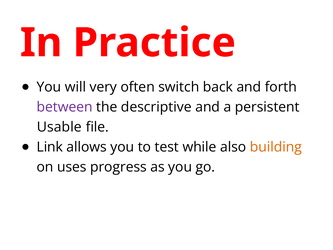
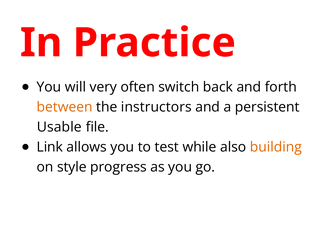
between colour: purple -> orange (65, 107)
descriptive: descriptive -> instructors (156, 107)
uses: uses -> style (72, 167)
